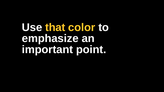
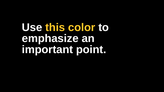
that: that -> this (55, 27)
